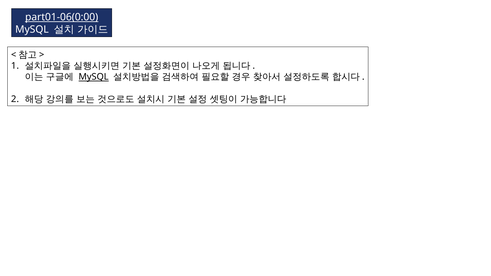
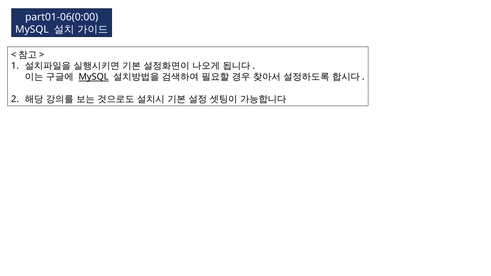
part01-06(0:00 underline: present -> none (62, 17)
